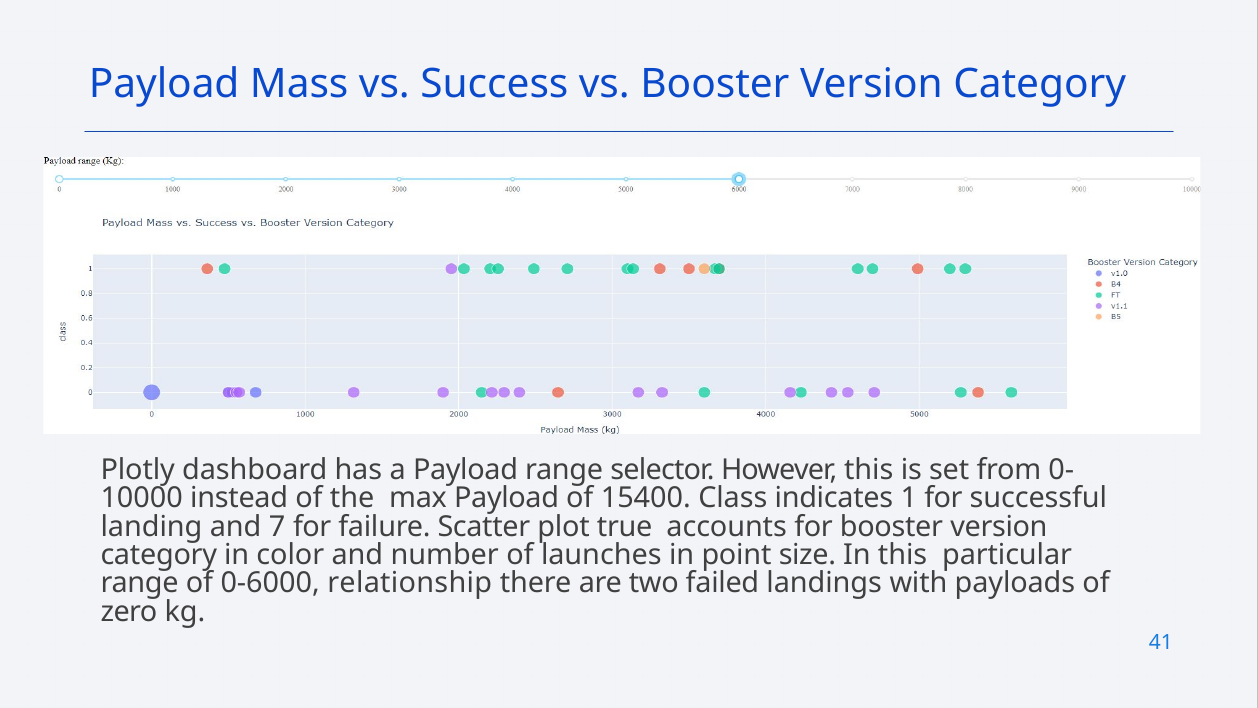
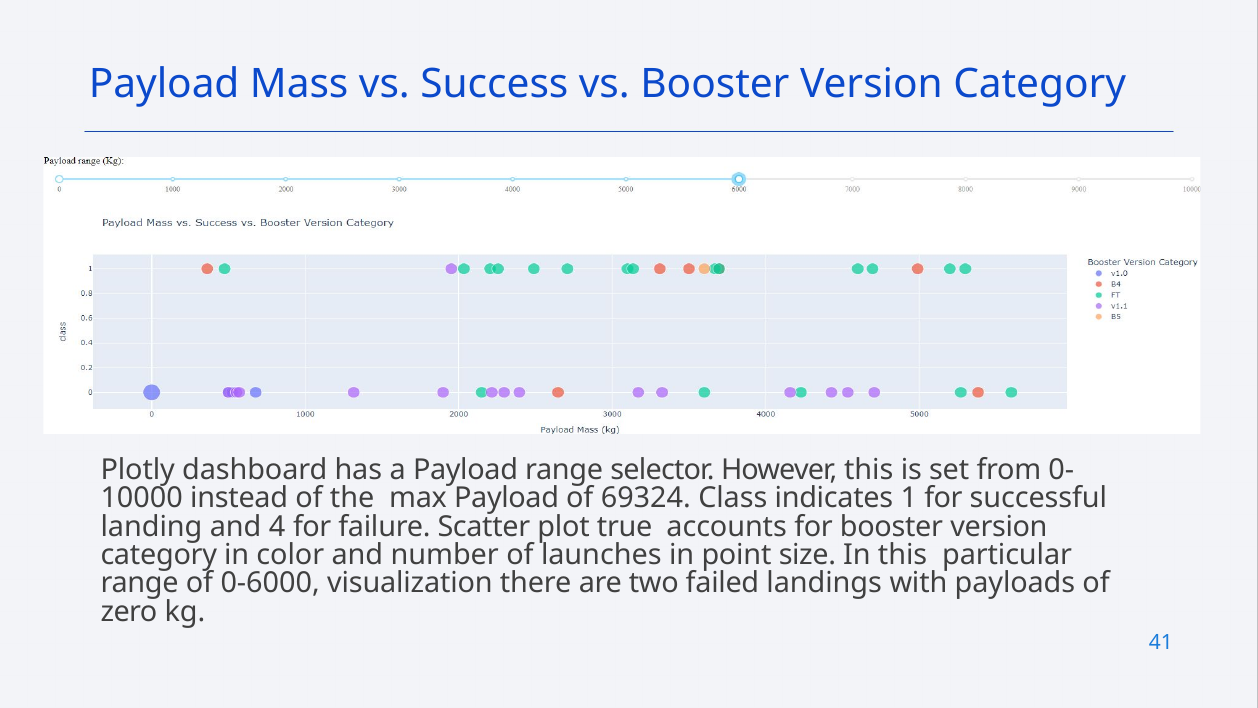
15400: 15400 -> 69324 (646, 498)
7: 7 -> 4 (277, 526)
relationship: relationship -> visualization (410, 583)
